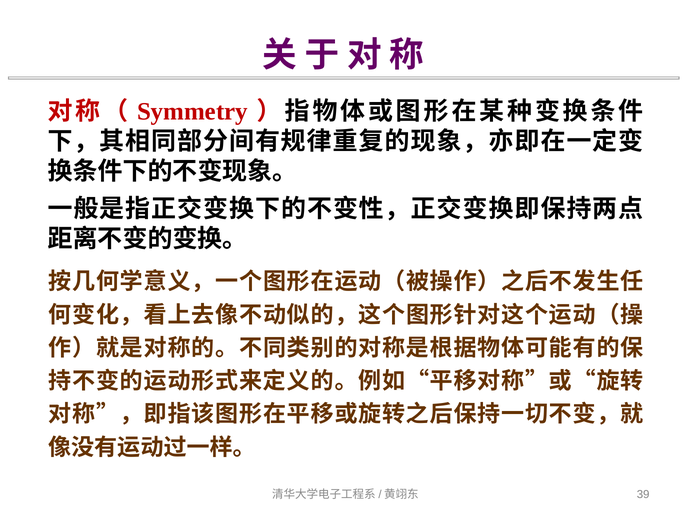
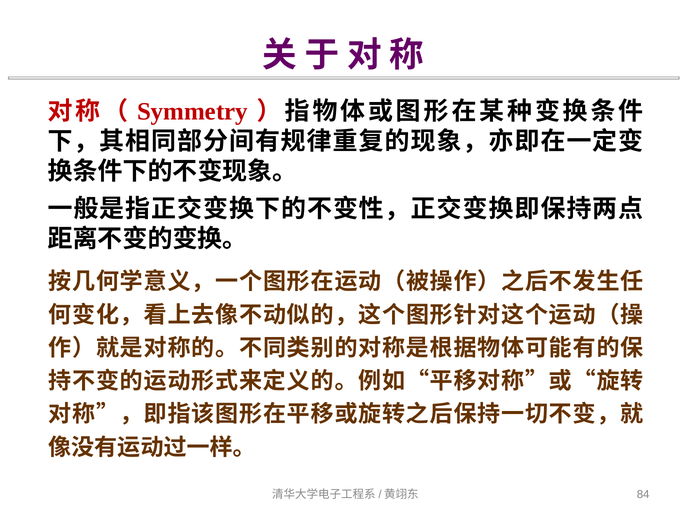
39: 39 -> 84 (643, 495)
